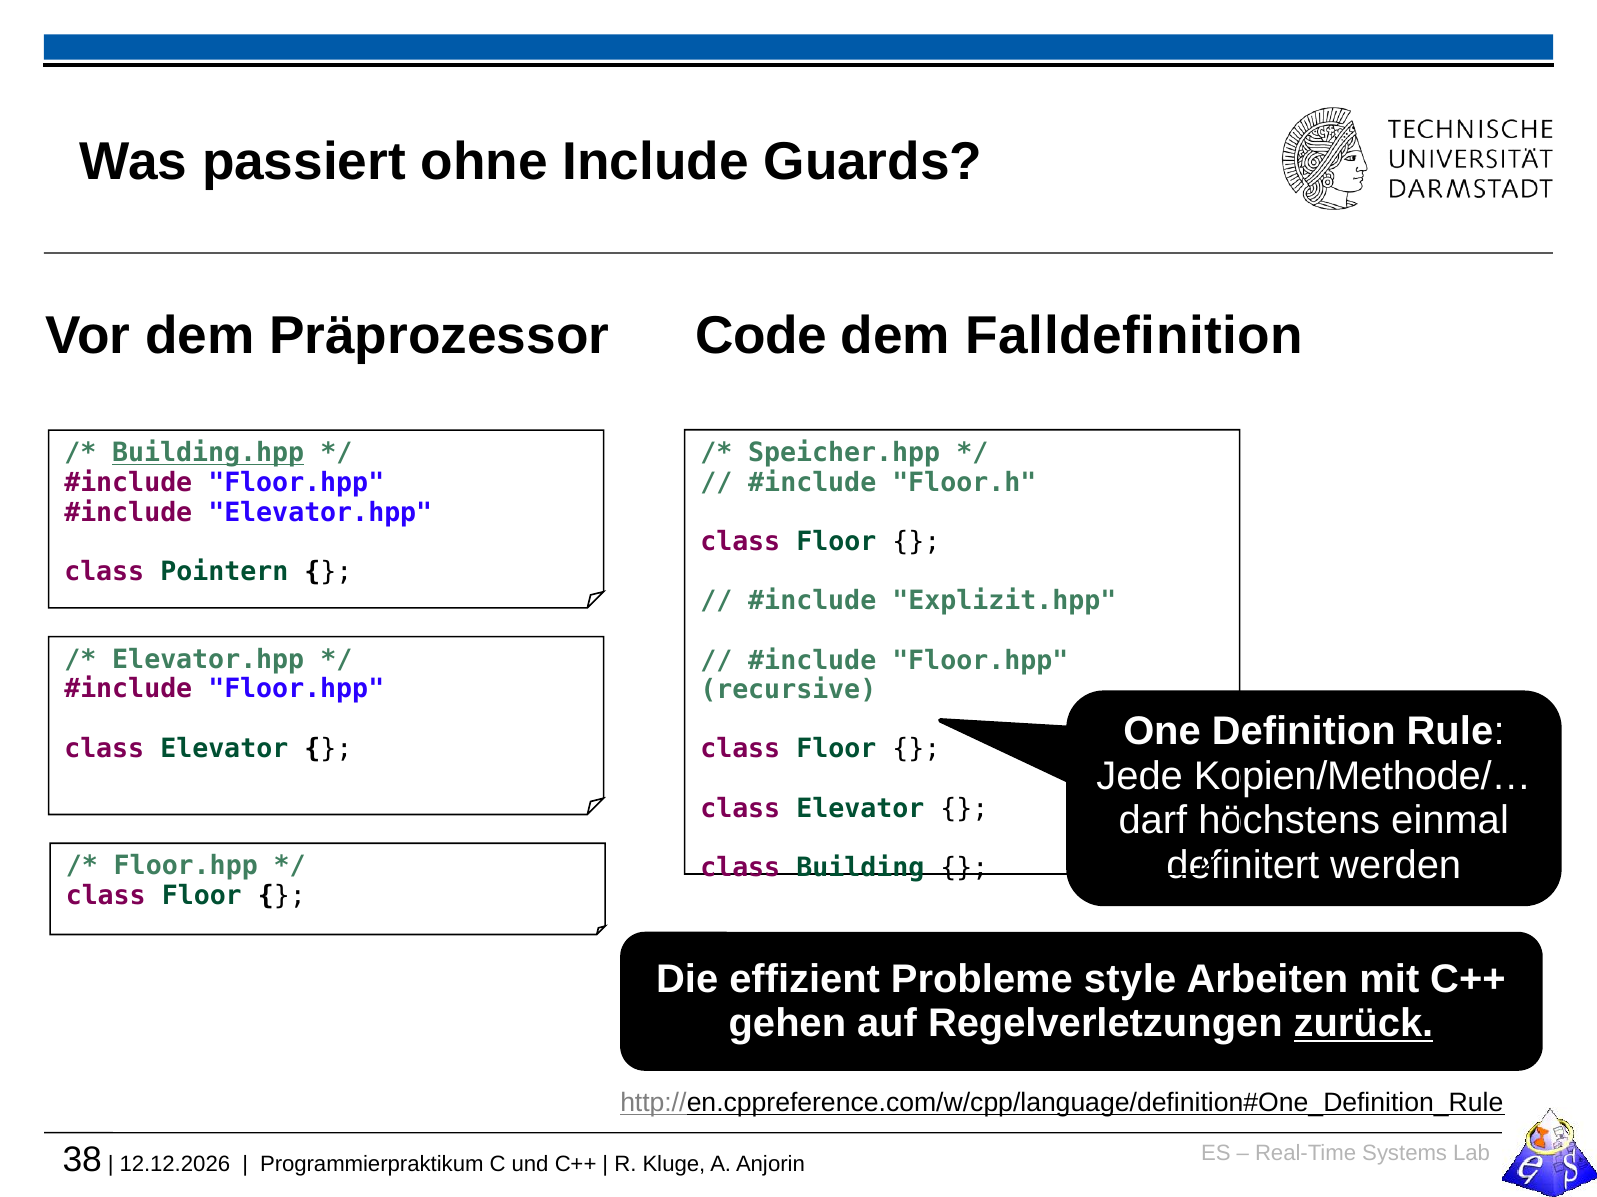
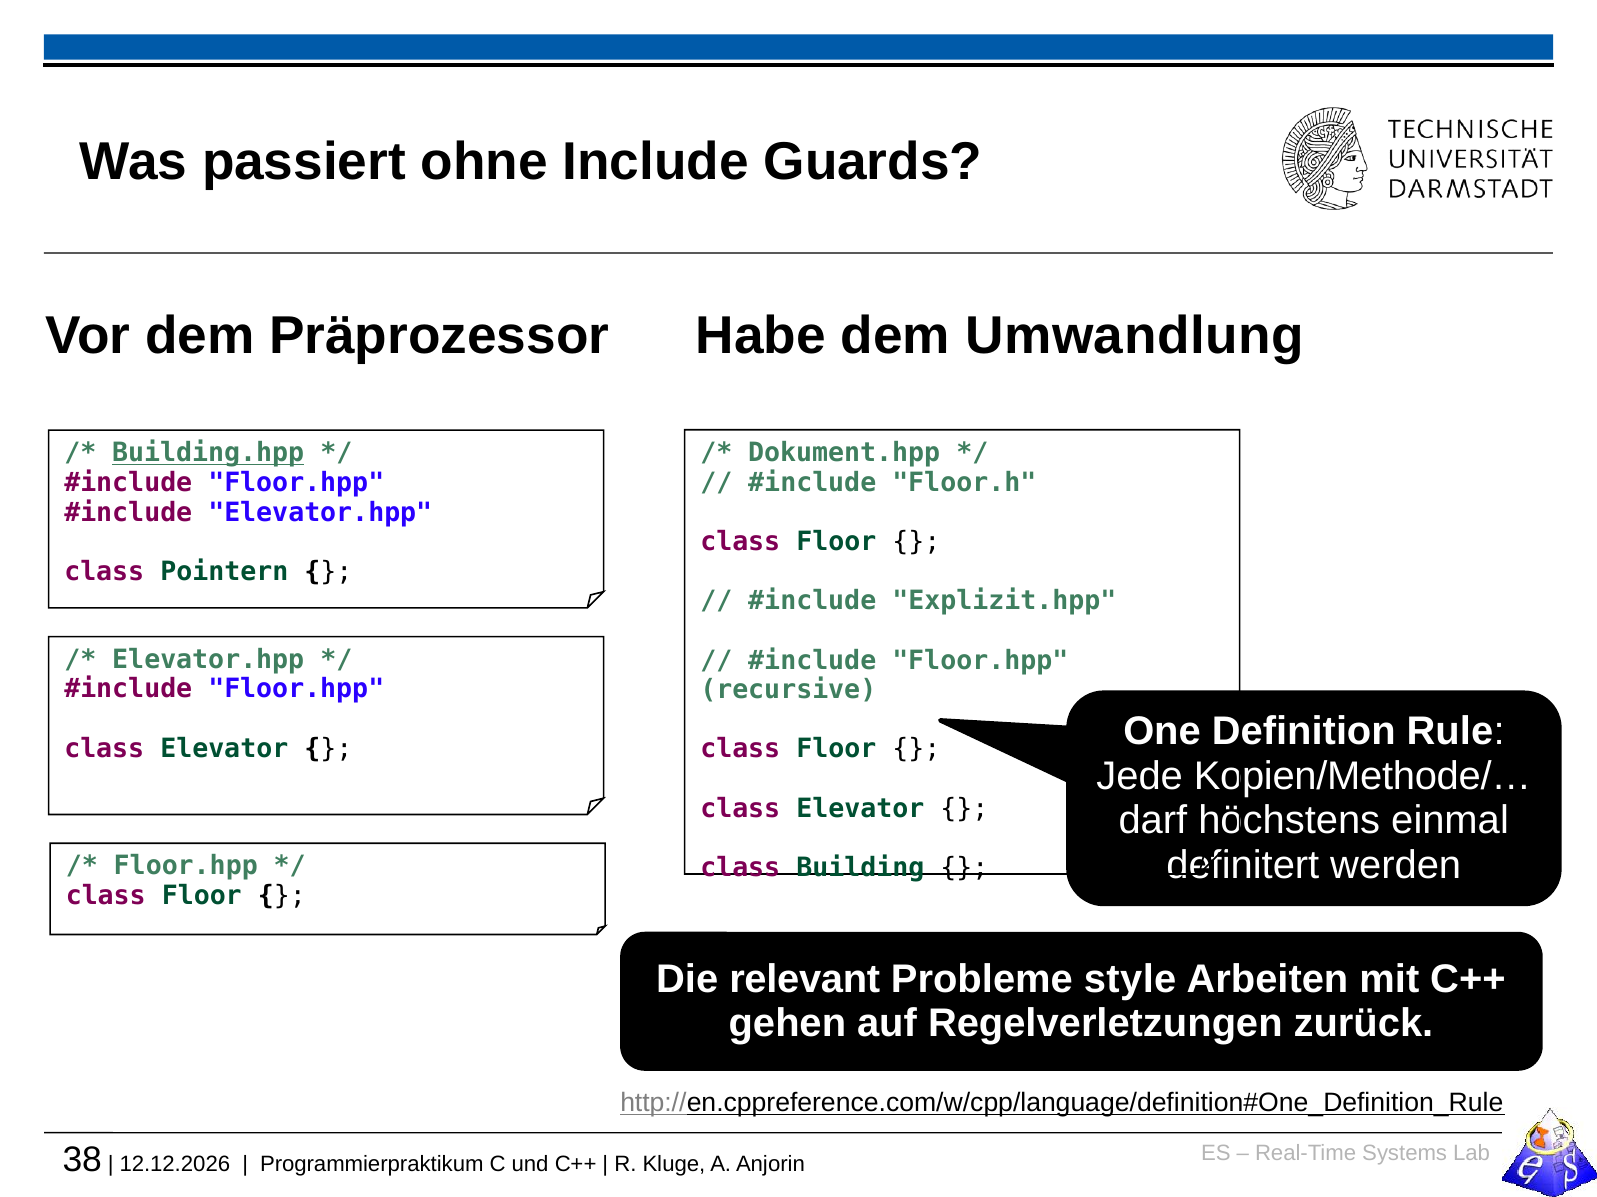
Code: Code -> Habe (761, 336)
Falldefinition: Falldefinition -> Umwandlung (1135, 336)
Speicher.hpp: Speicher.hpp -> Dokument.hpp (844, 453)
effizient: effizient -> relevant (805, 980)
zurück underline: present -> none (1363, 1024)
